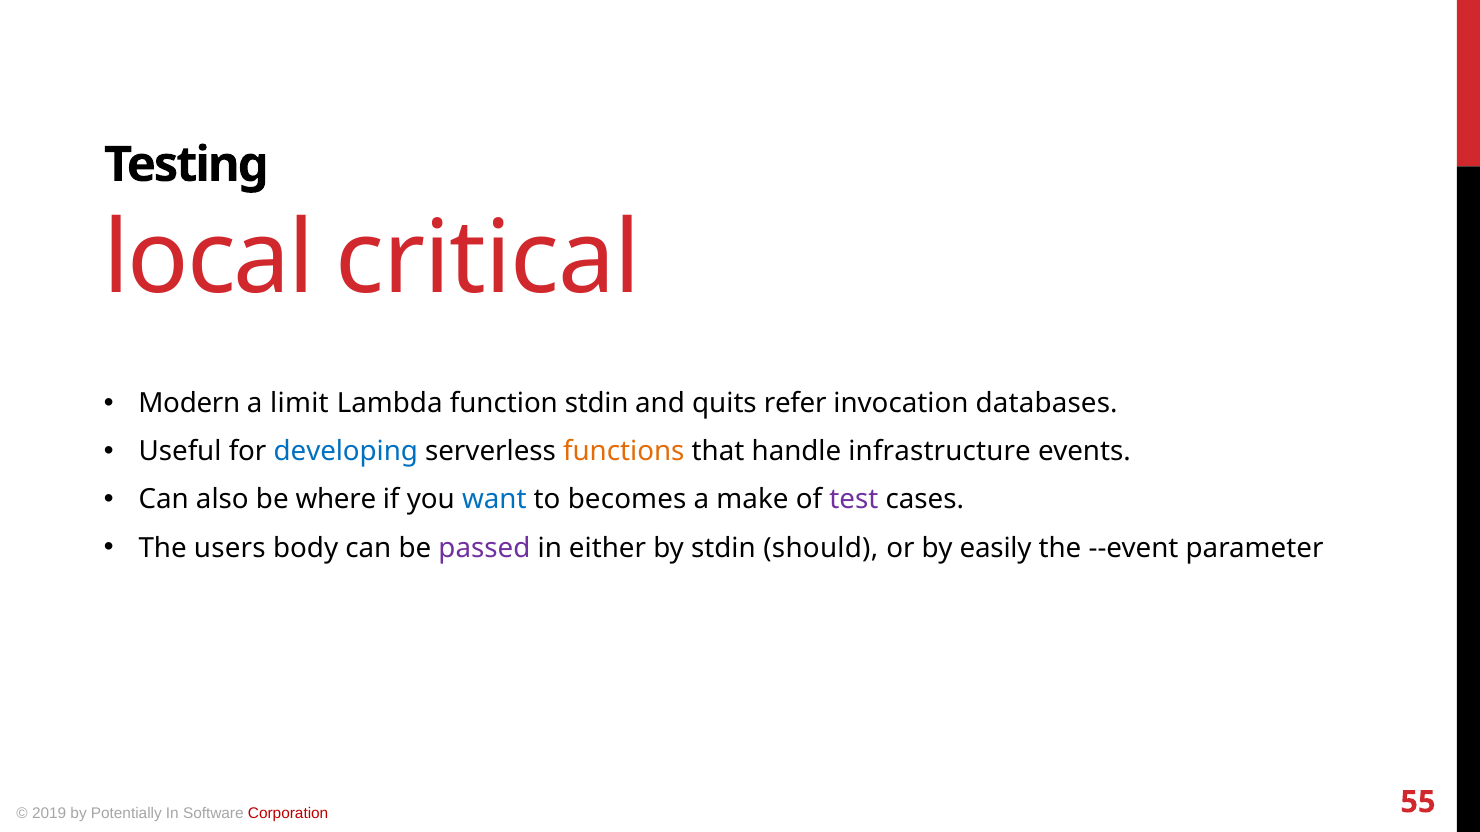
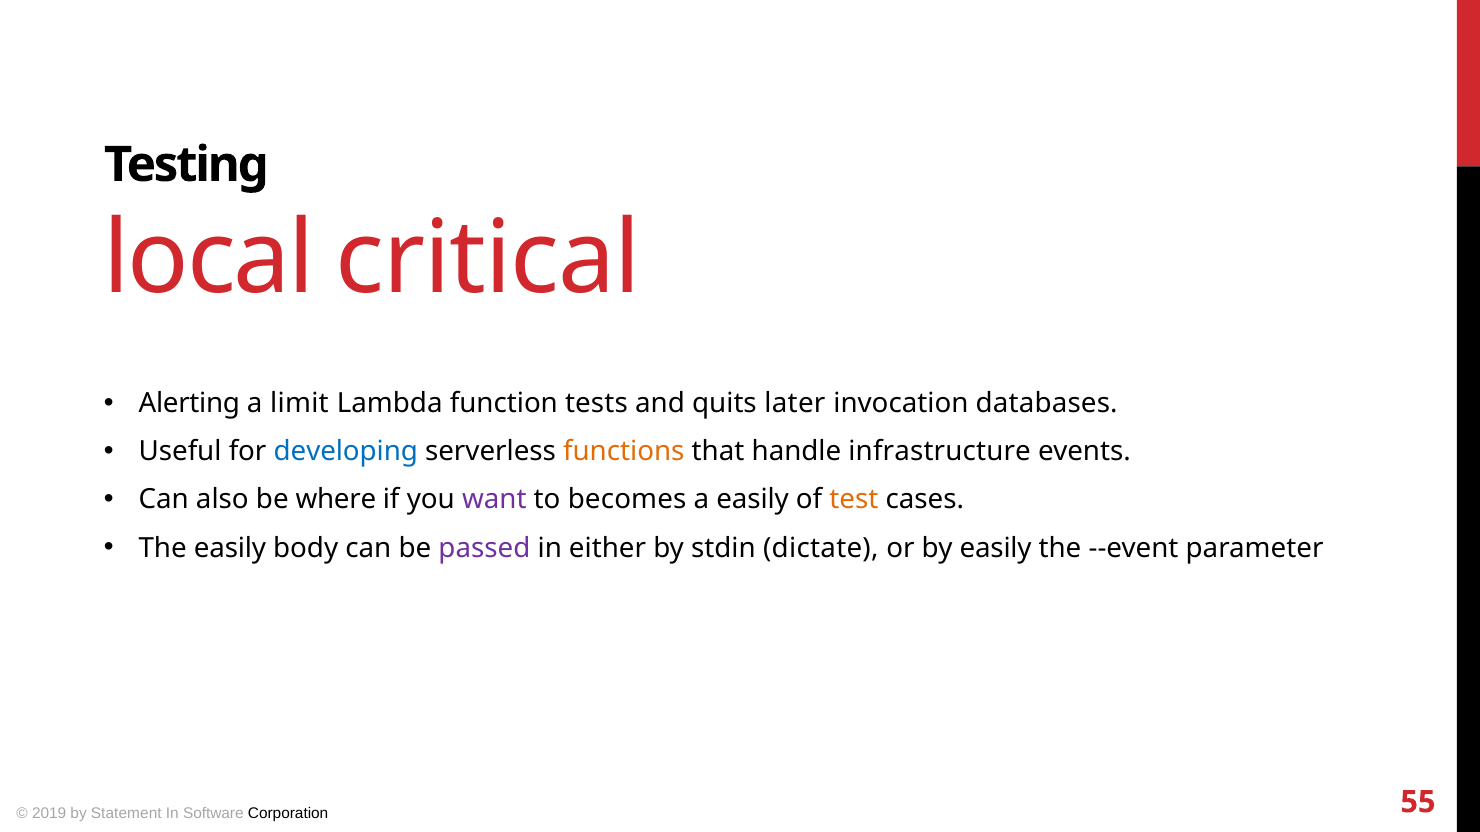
Modern: Modern -> Alerting (189, 404)
function stdin: stdin -> tests (596, 404)
refer: refer -> later (795, 404)
want colour: blue -> purple (494, 500)
a make: make -> easily (753, 500)
test colour: purple -> orange (854, 500)
The users: users -> easily (230, 548)
should: should -> dictate (821, 548)
Potentially: Potentially -> Statement (126, 814)
Corporation colour: red -> black (288, 814)
